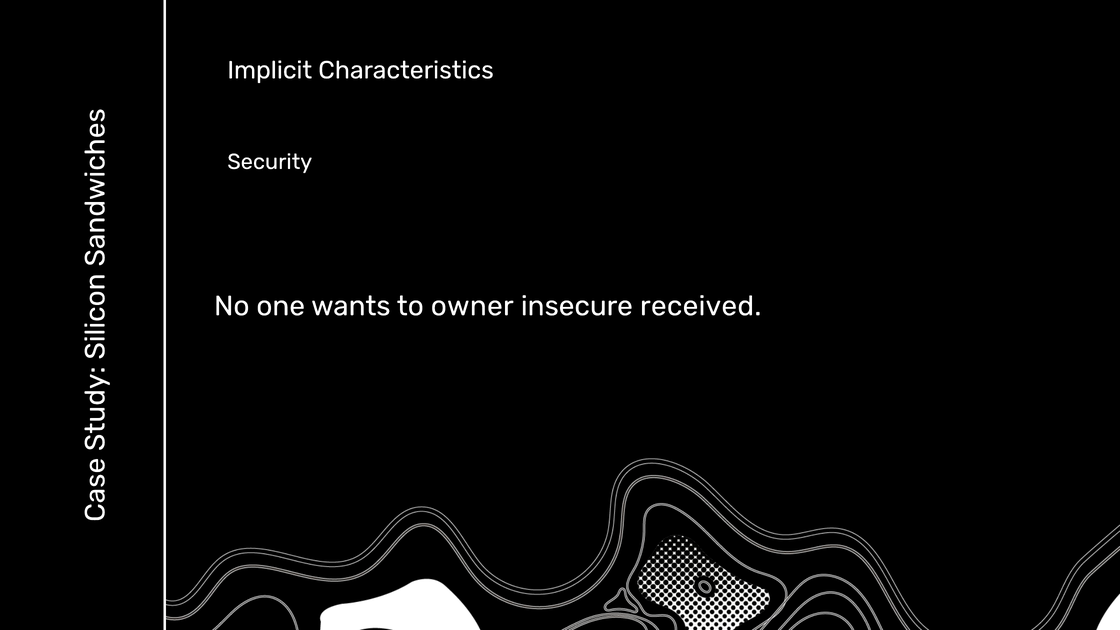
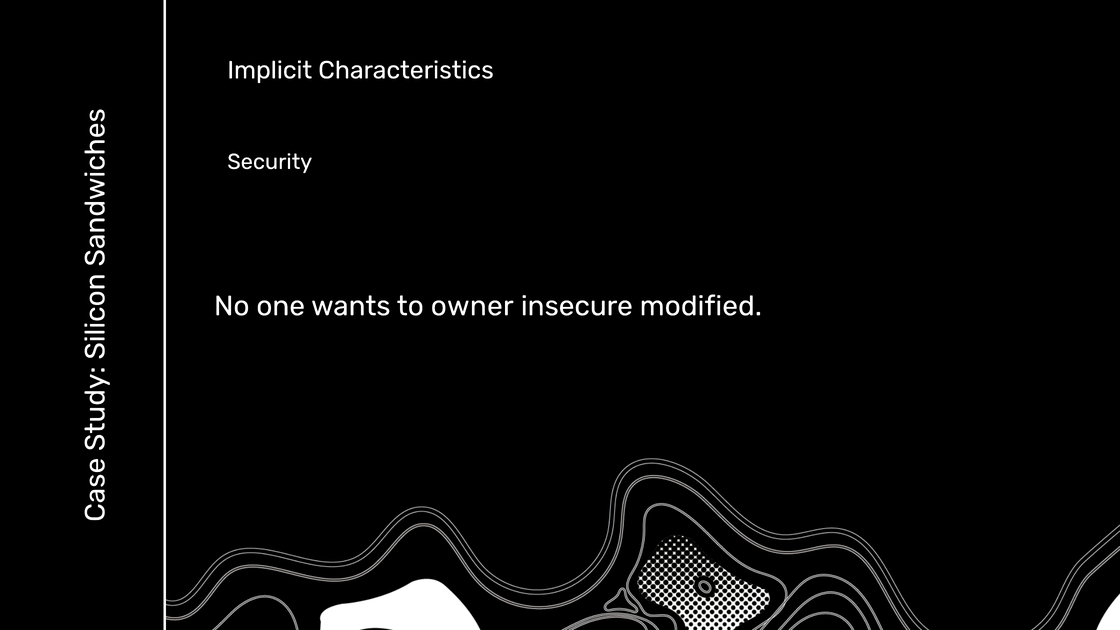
received: received -> modified (701, 306)
